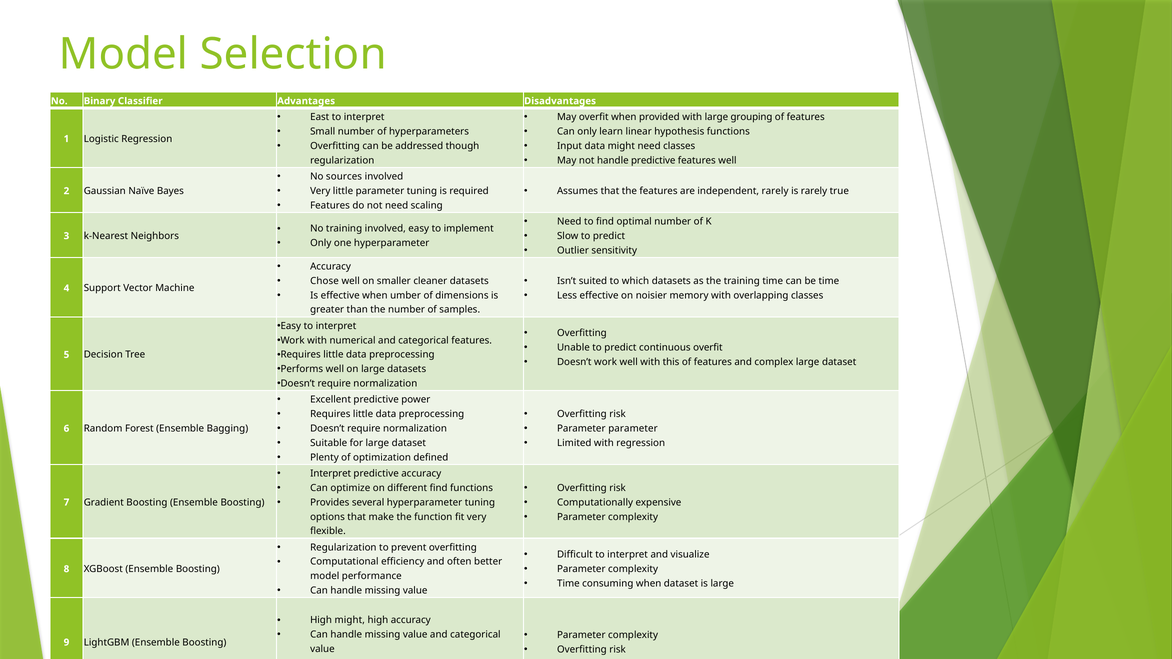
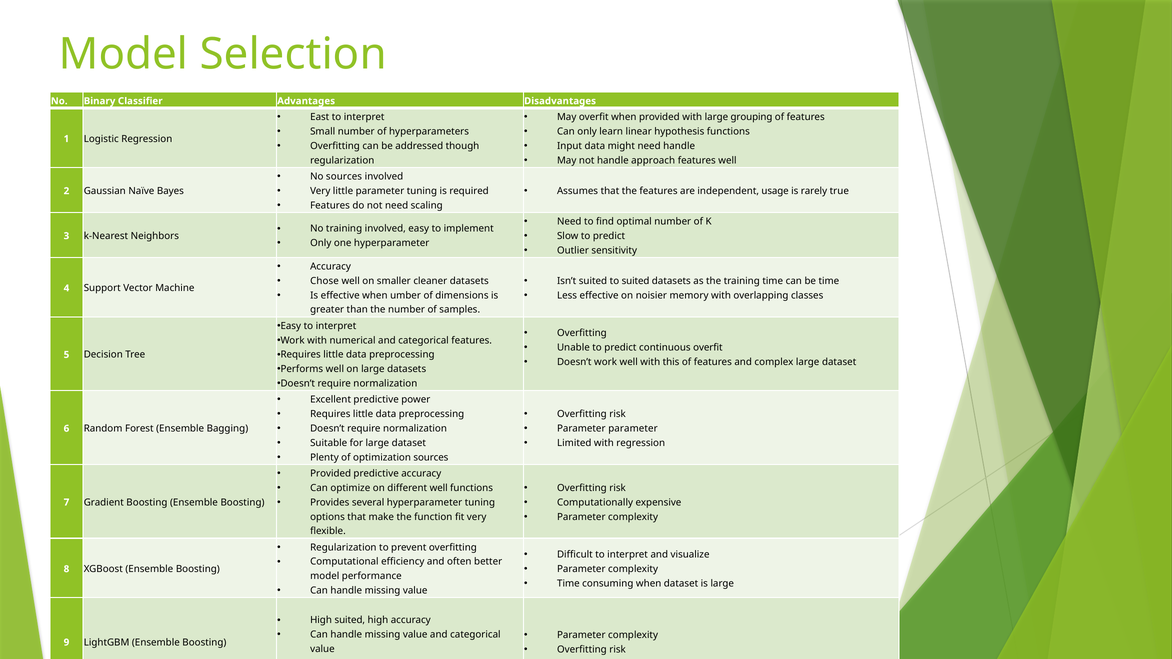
need classes: classes -> handle (679, 146)
handle predictive: predictive -> approach (653, 160)
independent rarely: rarely -> usage (775, 191)
to which: which -> suited (636, 281)
optimization defined: defined -> sources (431, 458)
Interpret: Interpret -> Provided (331, 474)
different find: find -> well (439, 488)
High might: might -> suited (350, 620)
